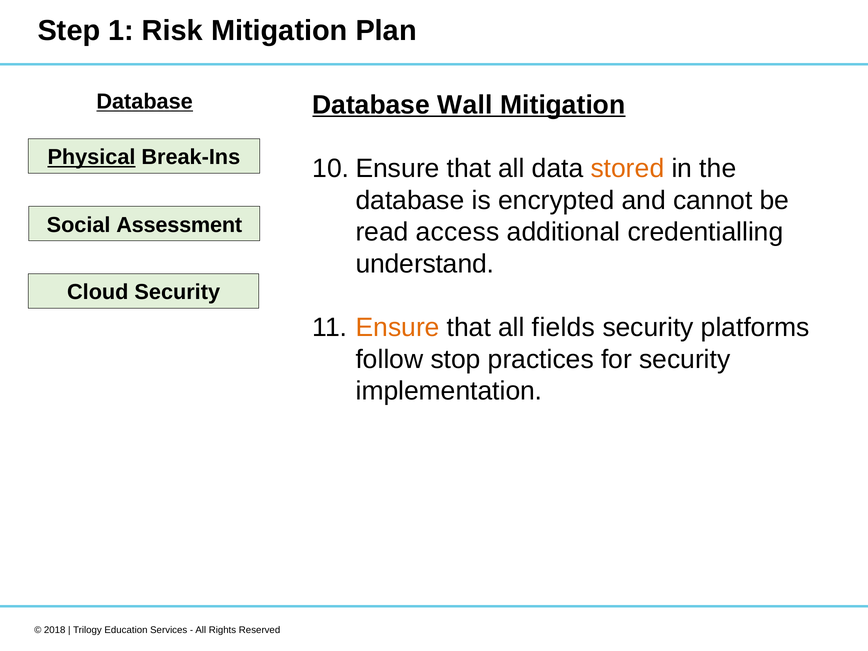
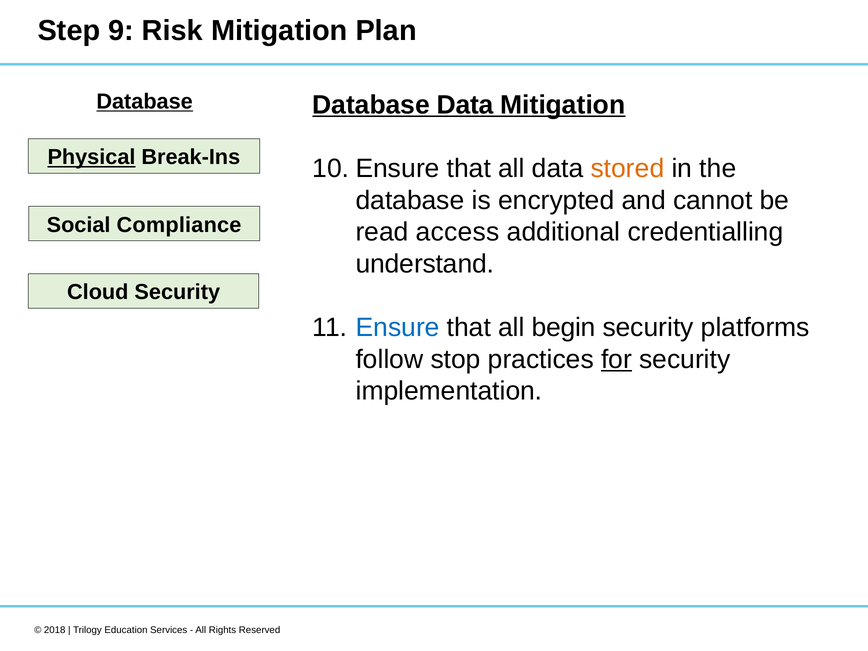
1: 1 -> 9 (121, 31)
Database Wall: Wall -> Data (465, 105)
Assessment: Assessment -> Compliance (179, 225)
Ensure colour: orange -> blue (398, 328)
fields: fields -> begin (564, 328)
for underline: none -> present (616, 359)
